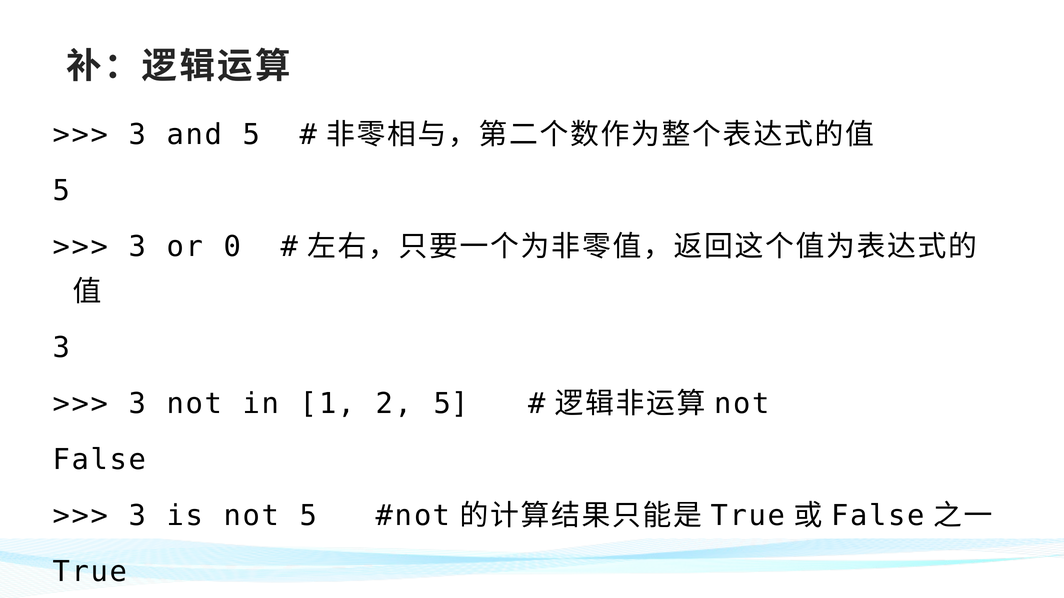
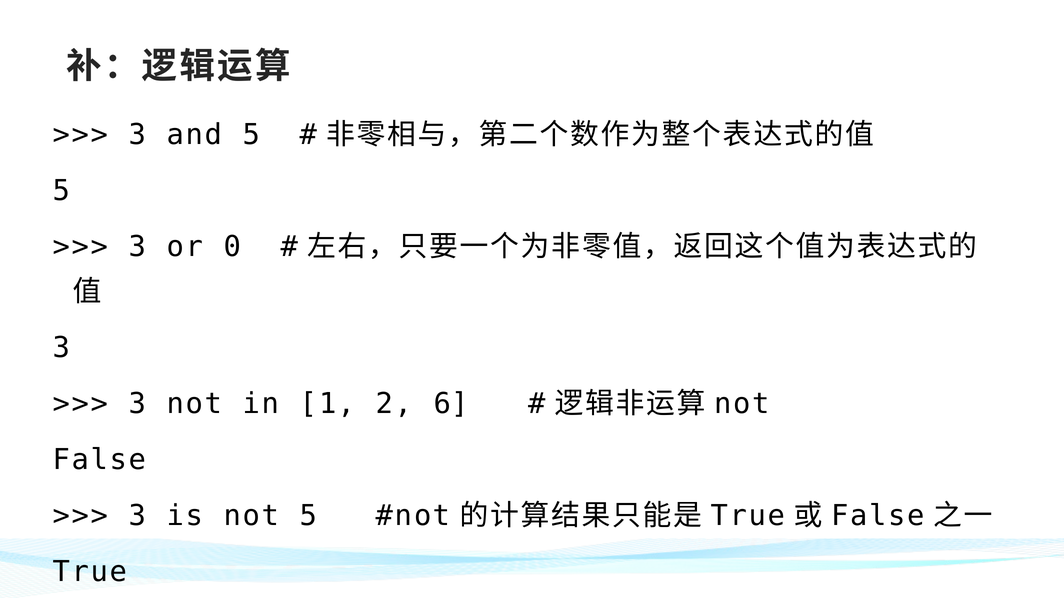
2 5: 5 -> 6 (451, 404)
